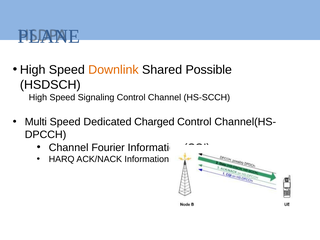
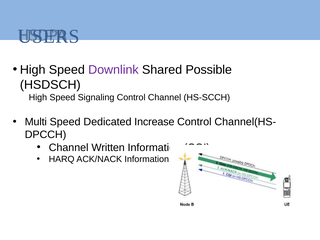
PLANE: PLANE -> USERS (49, 36)
Downlink colour: orange -> purple (113, 70)
Charged: Charged -> Increase (154, 122)
Fourier: Fourier -> Written (108, 148)
